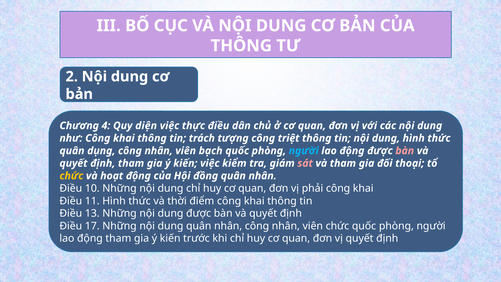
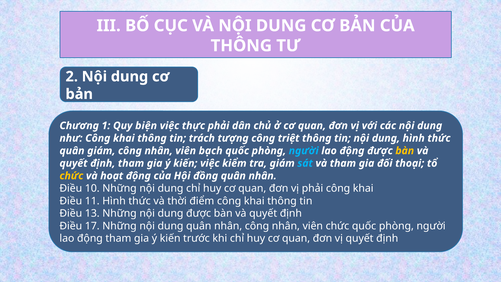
4: 4 -> 1 (106, 126)
diện: diện -> biện (146, 126)
thực điều: điều -> phải (219, 126)
quân dụng: dụng -> giám (101, 151)
bàn colour: pink -> yellow (405, 151)
sát colour: pink -> light blue (305, 163)
